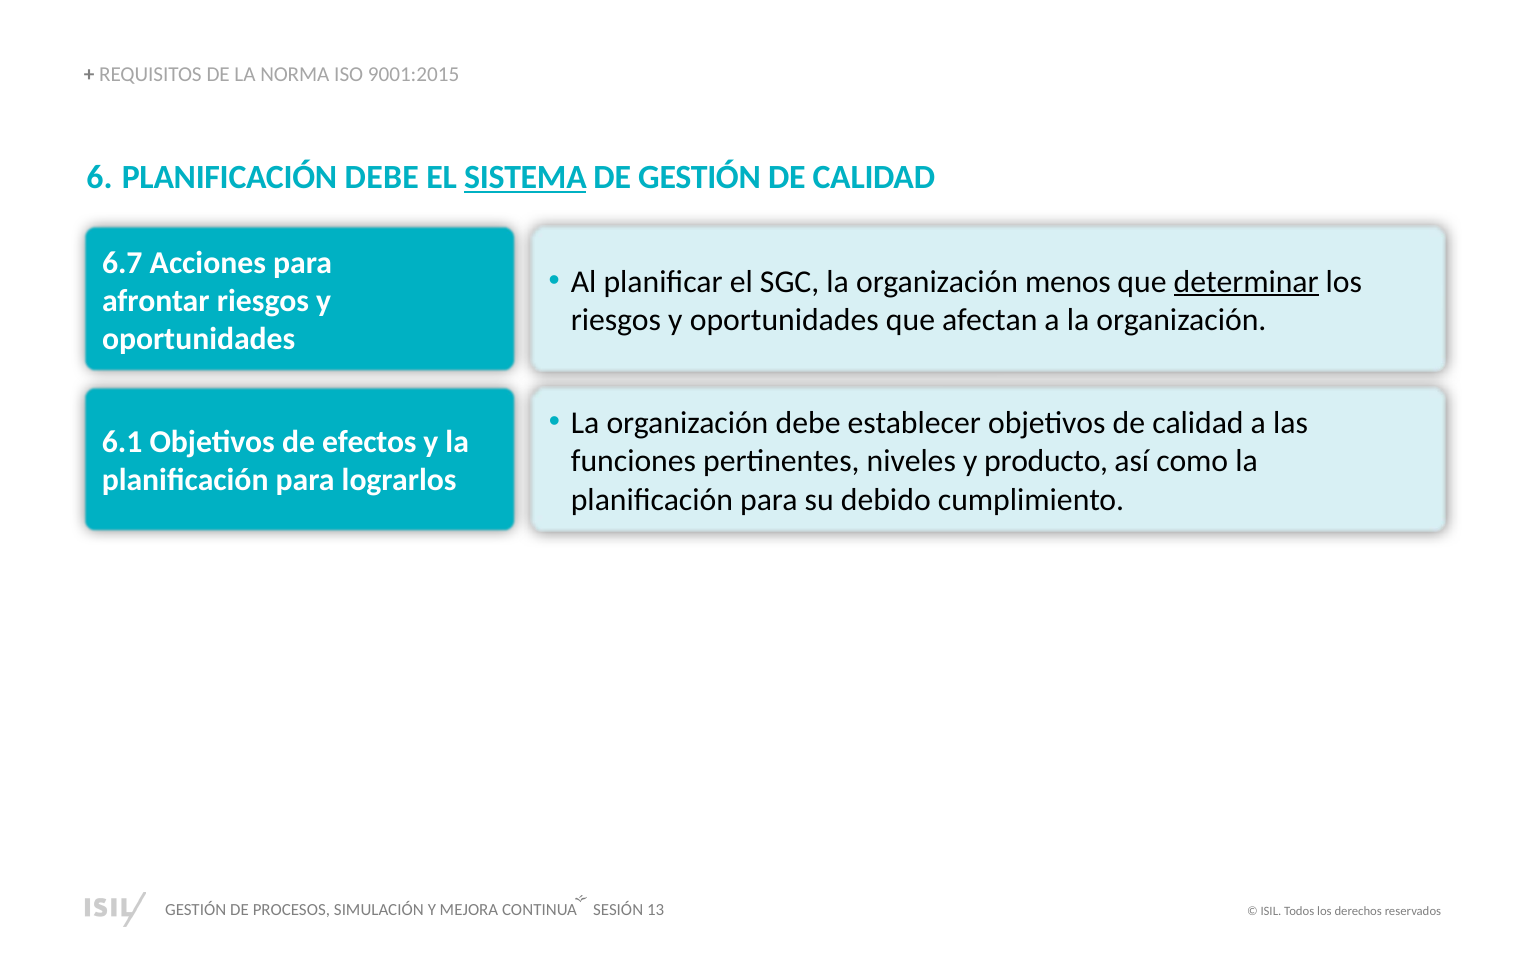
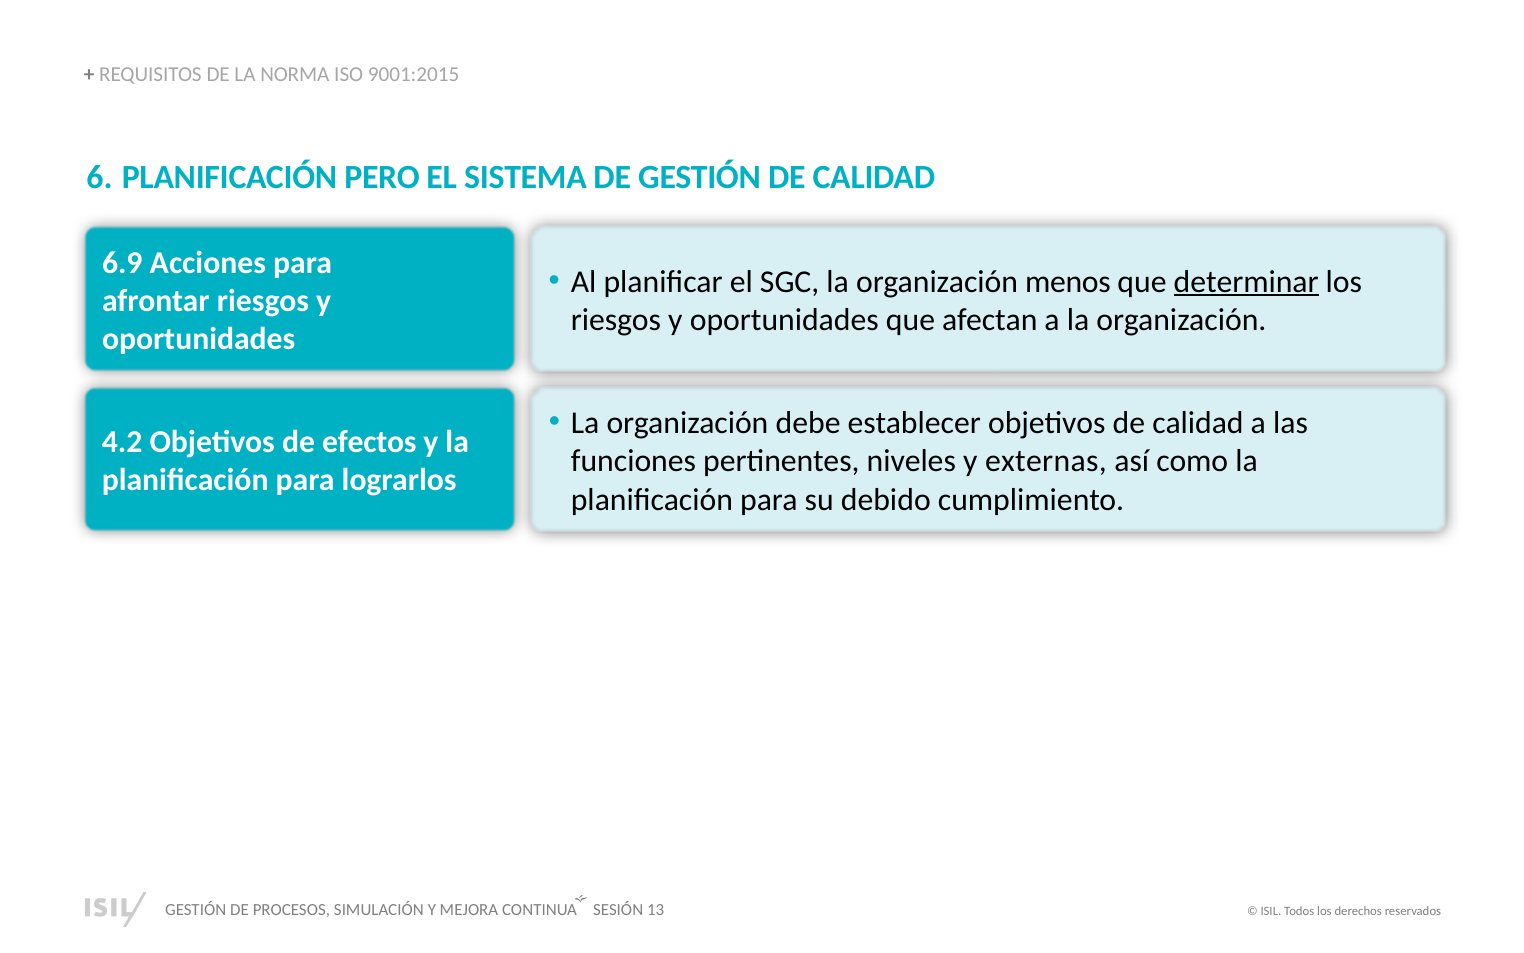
PLANIFICACIÓN DEBE: DEBE -> PERO (382, 177)
SISTEMA underline: present -> none (525, 177)
6.7: 6.7 -> 6.9 (122, 263)
6.1: 6.1 -> 4.2 (122, 442)
producto: producto -> externas (1046, 461)
